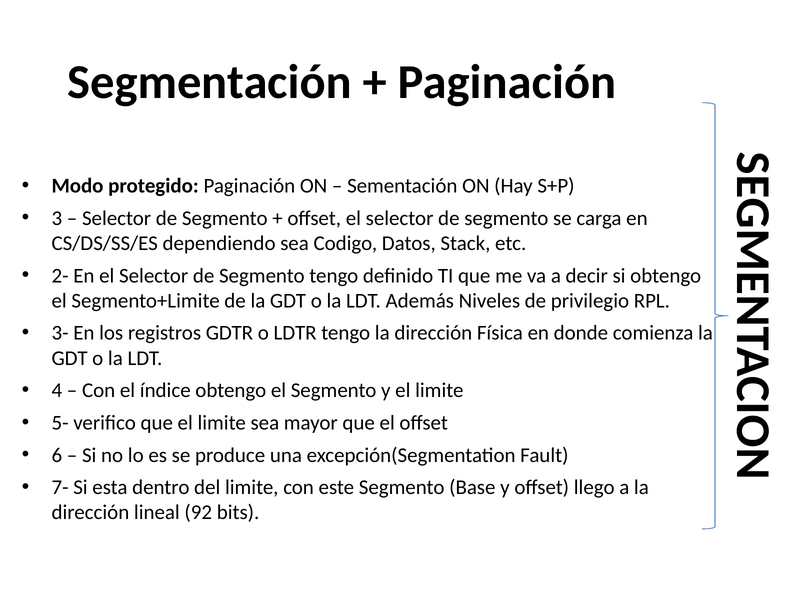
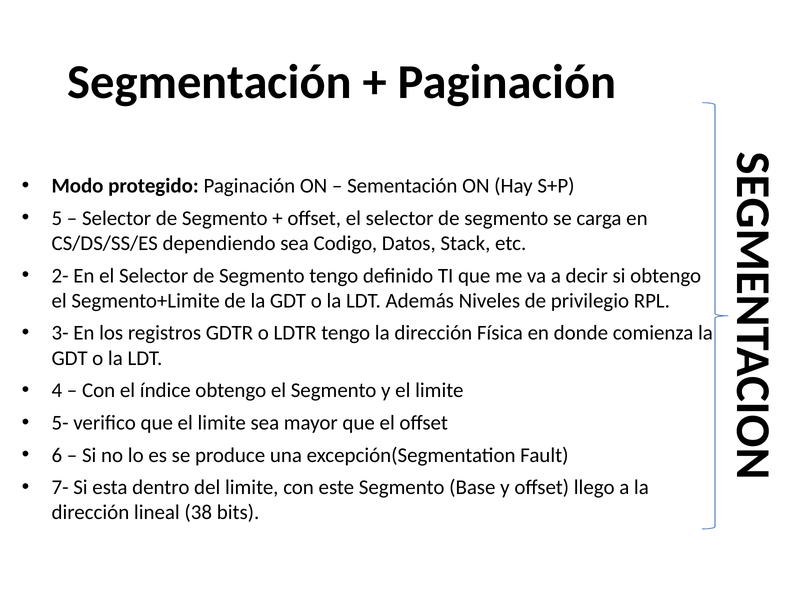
3: 3 -> 5 (57, 218)
92: 92 -> 38 (198, 512)
